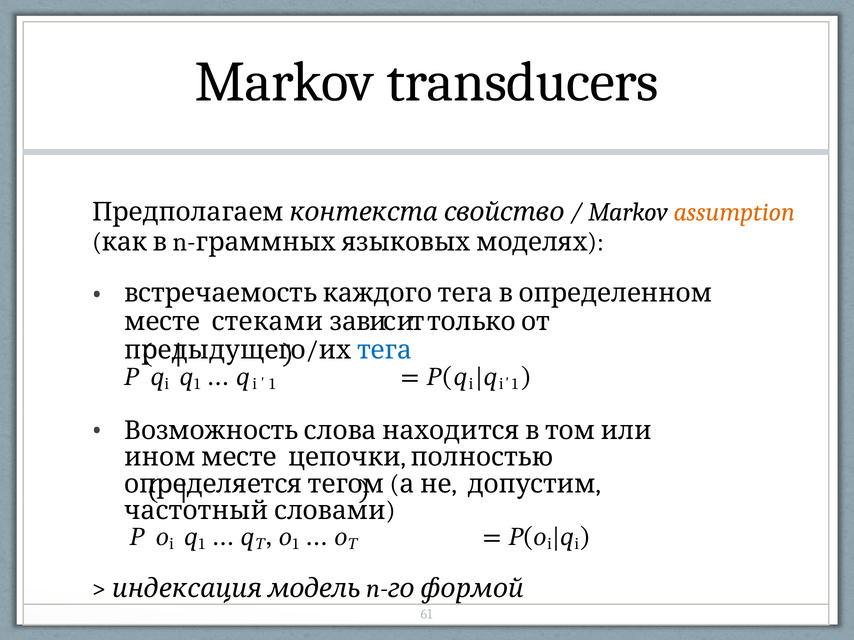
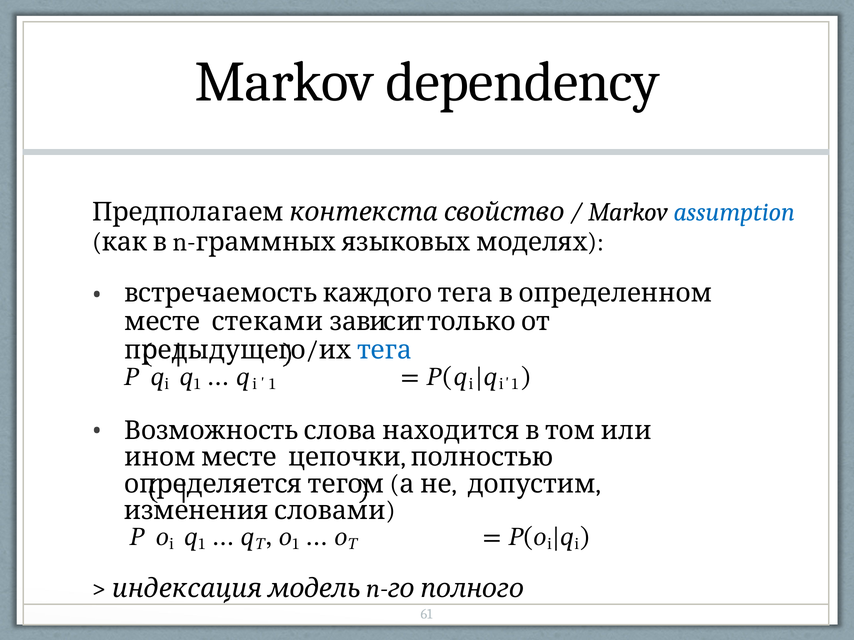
transducers: transducers -> dependency (523, 82)
assumption colour: orange -> blue (734, 212)
частотный: частотный -> изменения (196, 511)
формой: формой -> полного (472, 589)
